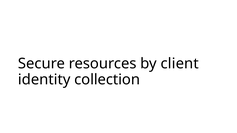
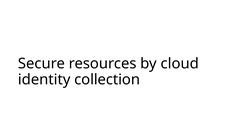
client: client -> cloud (180, 64)
